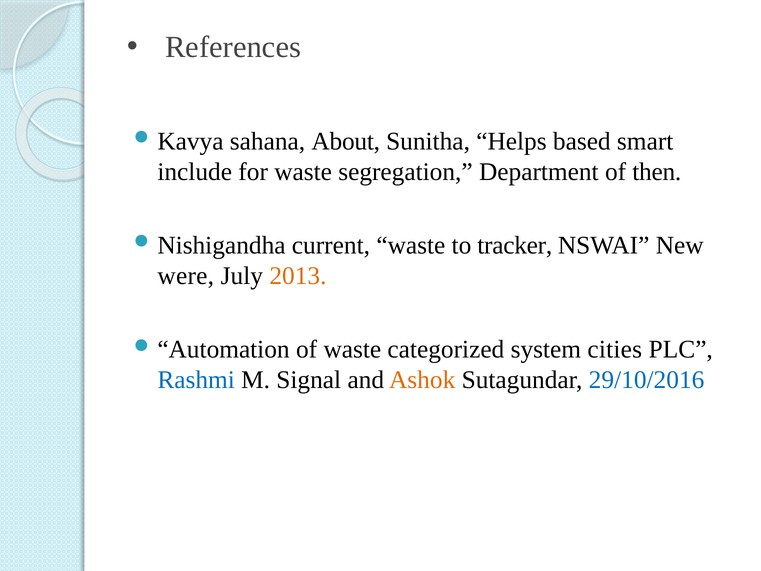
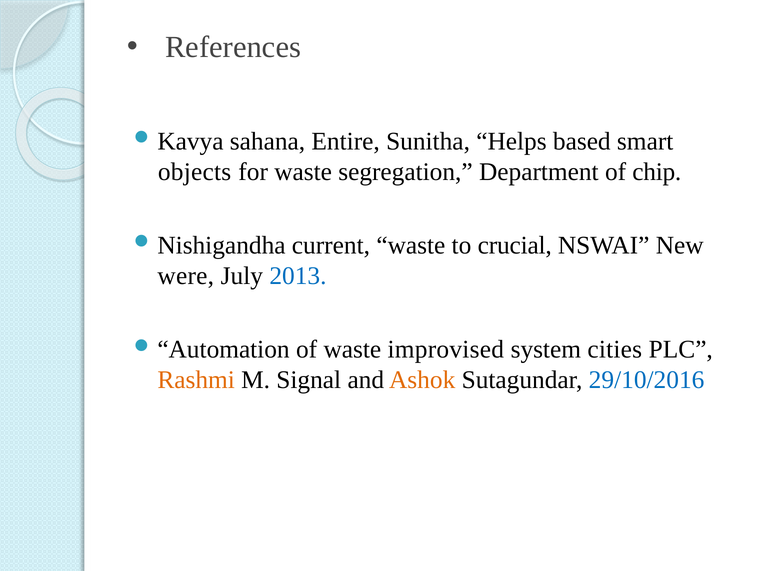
About: About -> Entire (346, 141)
include: include -> objects (195, 172)
then: then -> chip (657, 172)
tracker: tracker -> crucial (515, 245)
2013 colour: orange -> blue (298, 276)
categorized: categorized -> improvised (446, 349)
Rashmi colour: blue -> orange (196, 380)
